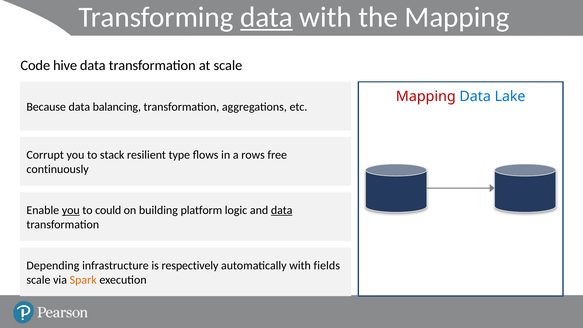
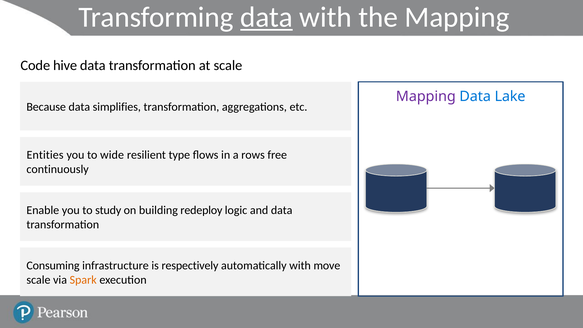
Mapping colour: red -> purple (426, 96)
balancing: balancing -> simplifies (117, 107)
Corrupt: Corrupt -> Entities (45, 155)
stack: stack -> wide (112, 155)
you underline: present -> none (71, 210)
could: could -> study (108, 210)
platform: platform -> redeploy (201, 210)
data underline: present -> none (282, 210)
Depending: Depending -> Consuming (53, 265)
fields: fields -> move (327, 265)
